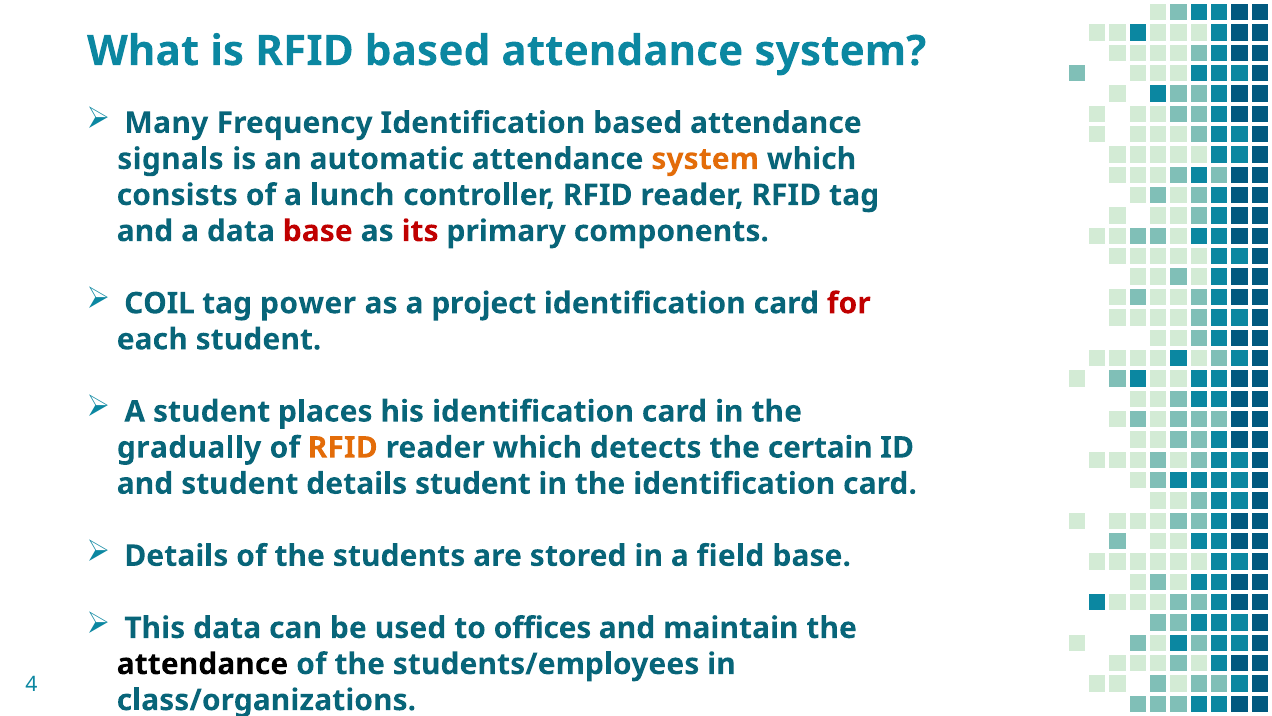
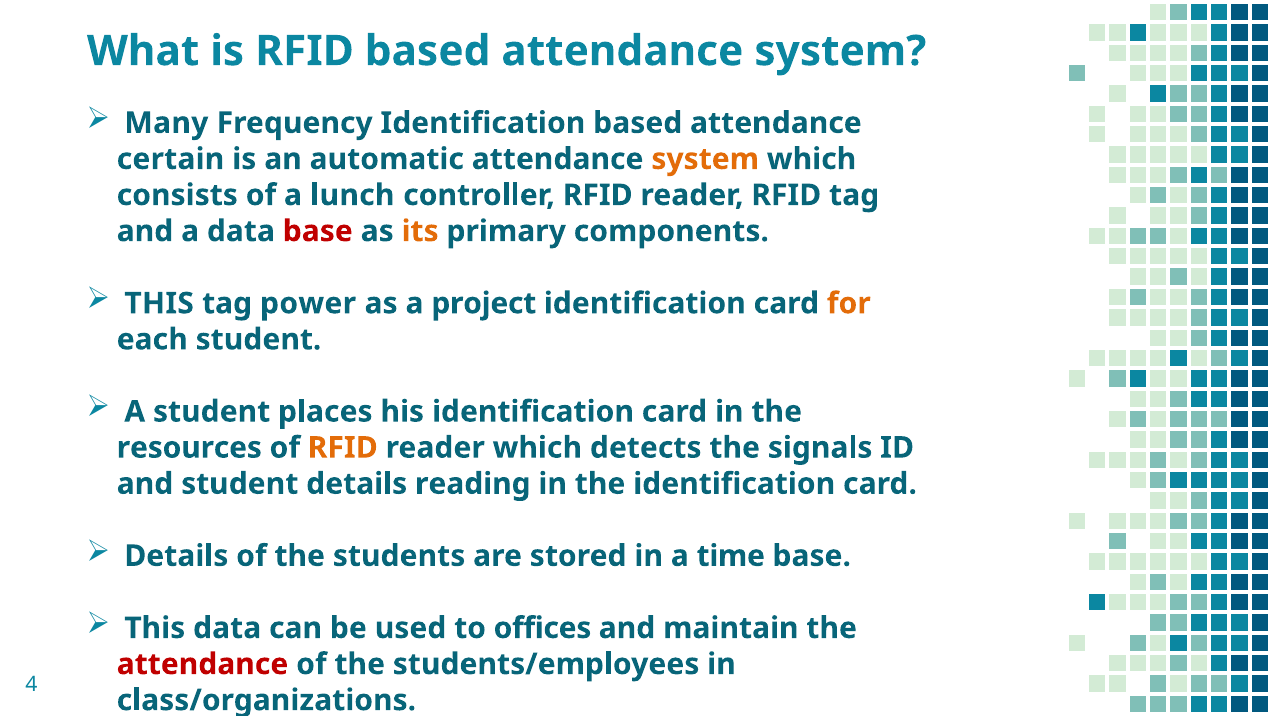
signals: signals -> certain (171, 159)
its colour: red -> orange (420, 231)
COIL: COIL -> THIS (159, 303)
for colour: red -> orange (849, 303)
gradually: gradually -> resources (189, 447)
certain: certain -> signals (820, 447)
details student: student -> reading (473, 484)
field: field -> time (731, 556)
attendance colour: black -> red (203, 664)
